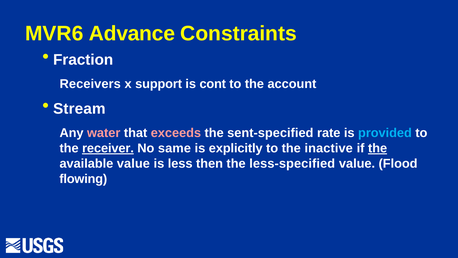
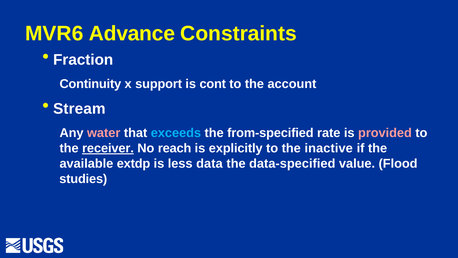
Receivers: Receivers -> Continuity (90, 84)
exceeds colour: pink -> light blue (176, 133)
sent-specified: sent-specified -> from-specified (270, 133)
provided colour: light blue -> pink (385, 133)
same: same -> reach (175, 148)
the underline: present -> none (378, 148)
available value: value -> extdp (134, 163)
then: then -> data (209, 163)
less-specified: less-specified -> data-specified (292, 163)
flowing: flowing -> studies (83, 179)
